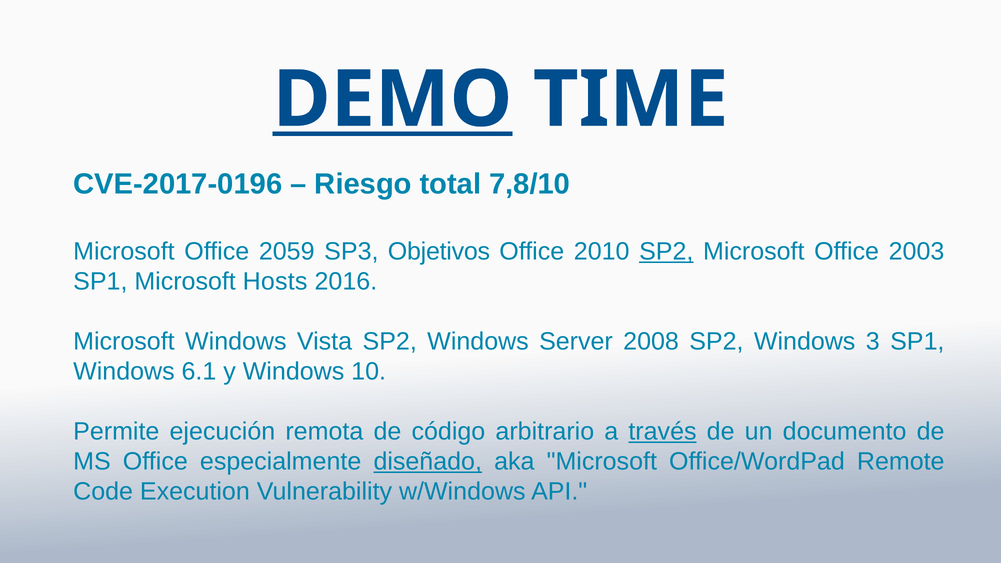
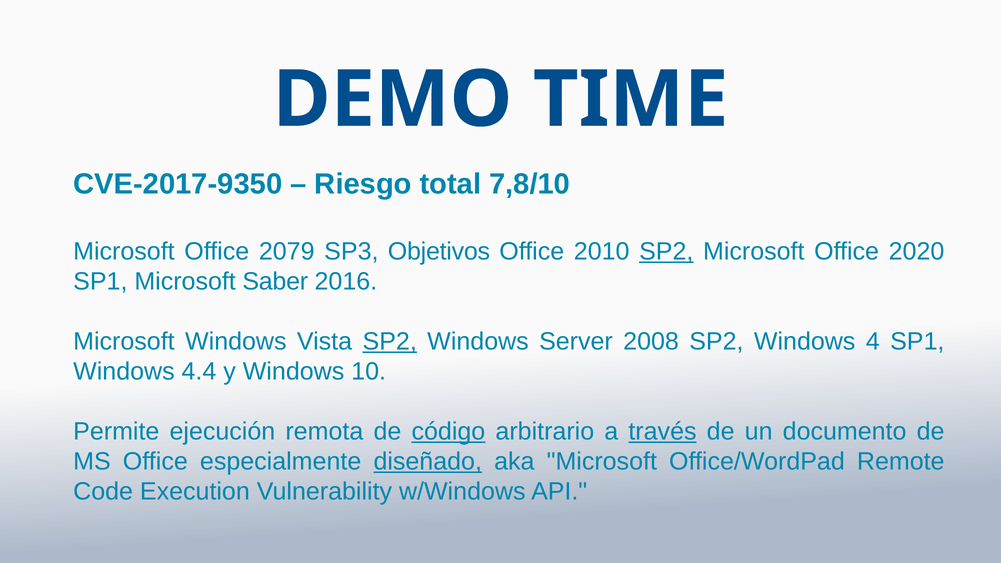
DEMO underline: present -> none (392, 100)
CVE-2017-0196: CVE-2017-0196 -> CVE-2017-9350 (178, 184)
2059: 2059 -> 2079 (287, 251)
2003: 2003 -> 2020 (917, 251)
Hosts: Hosts -> Saber (275, 281)
SP2 underline: none -> present (390, 342)
3: 3 -> 4 (873, 342)
6.1: 6.1 -> 4.4 (199, 372)
código underline: none -> present (448, 432)
